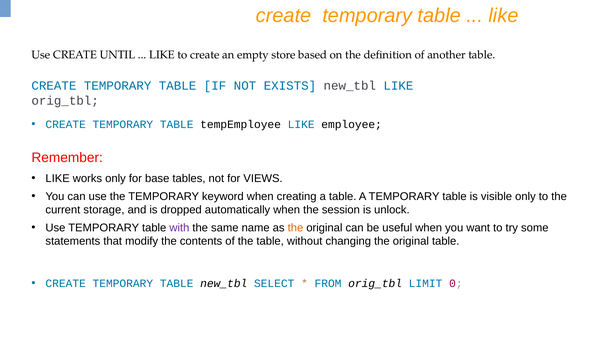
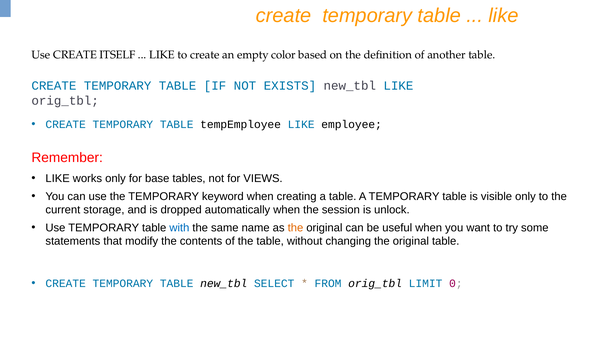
UNTIL: UNTIL -> ITSELF (118, 55)
store: store -> color (283, 55)
with colour: purple -> blue (179, 227)
